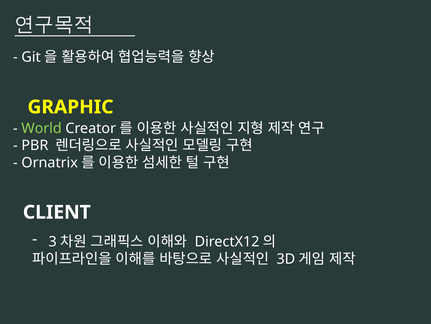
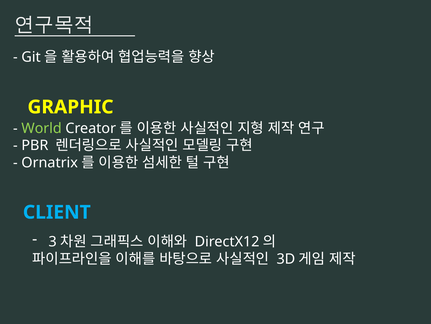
CLIENT colour: white -> light blue (57, 212)
